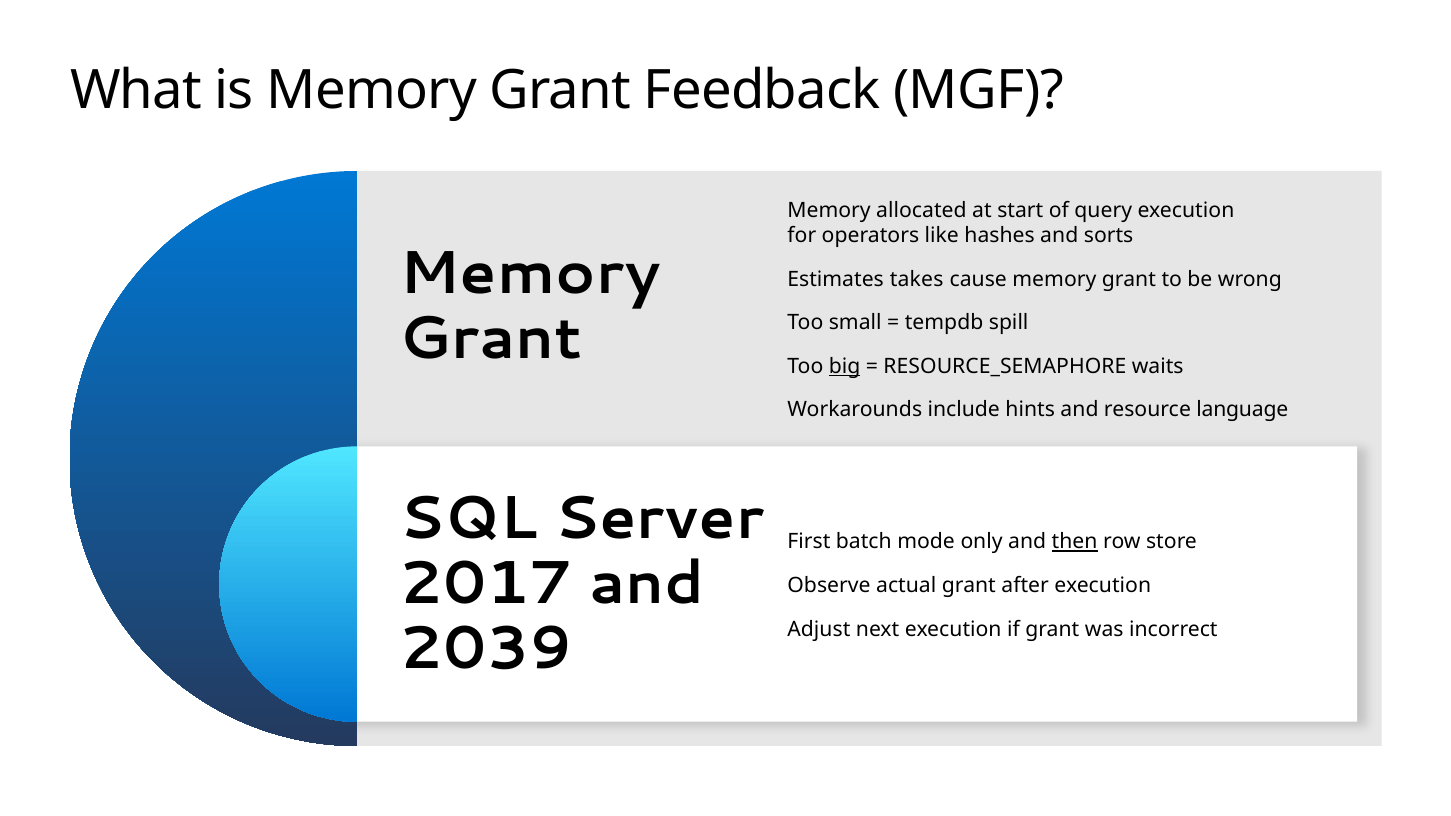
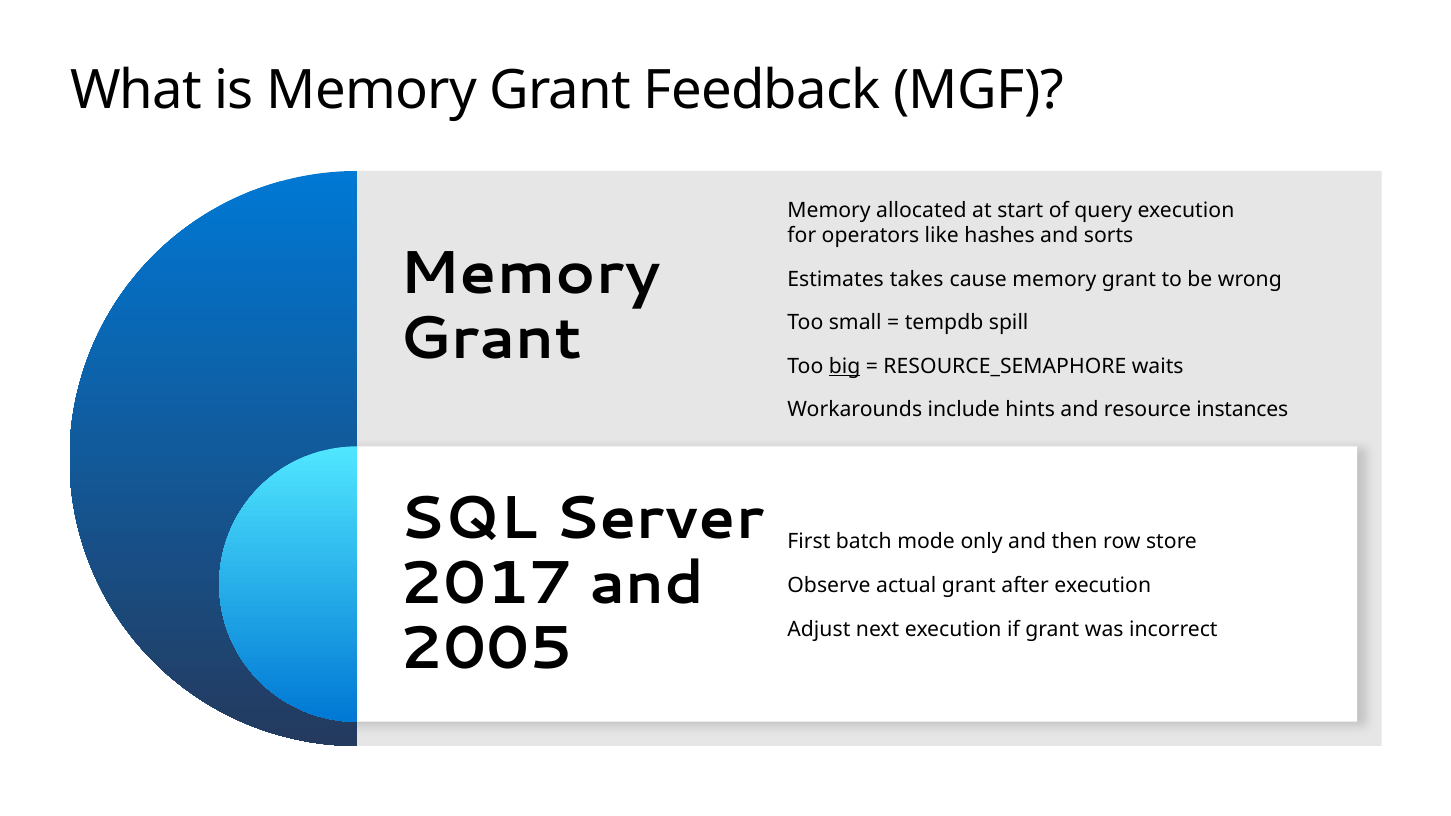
language: language -> instances (1242, 410)
then underline: present -> none (1075, 542)
2039: 2039 -> 2005 (486, 649)
